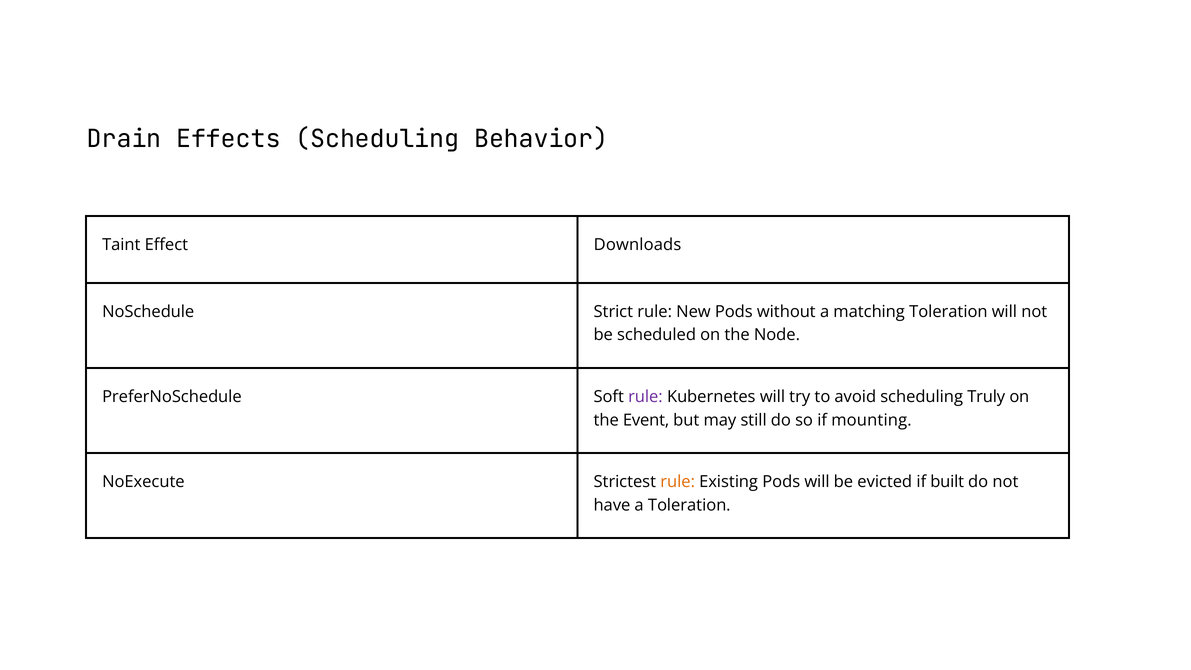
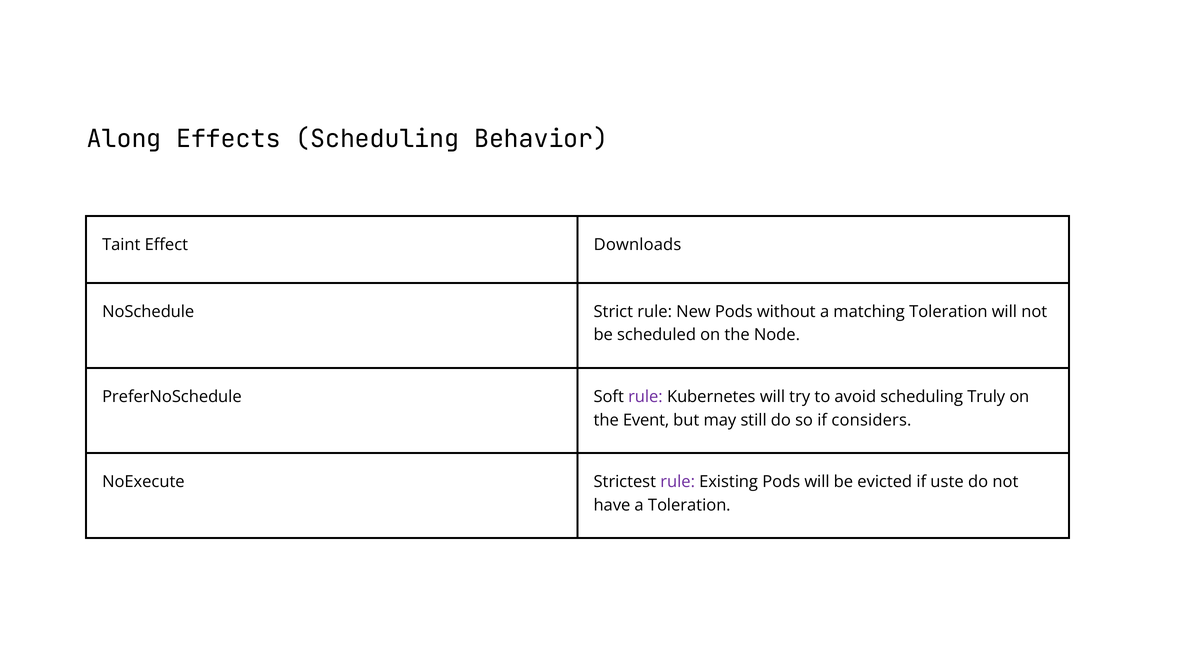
Drain: Drain -> Along (124, 139)
mounting: mounting -> considers (871, 420)
rule colour: orange -> purple (678, 482)
built: built -> uste (947, 482)
